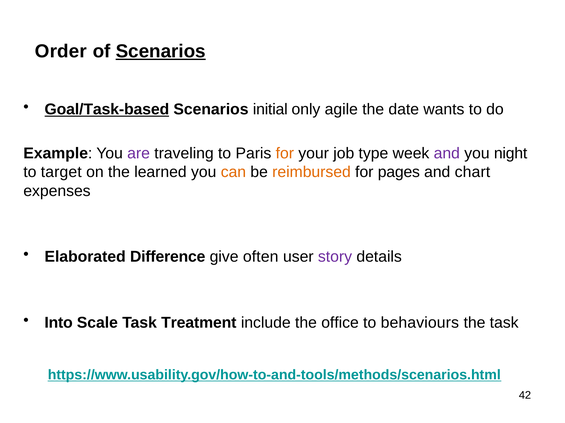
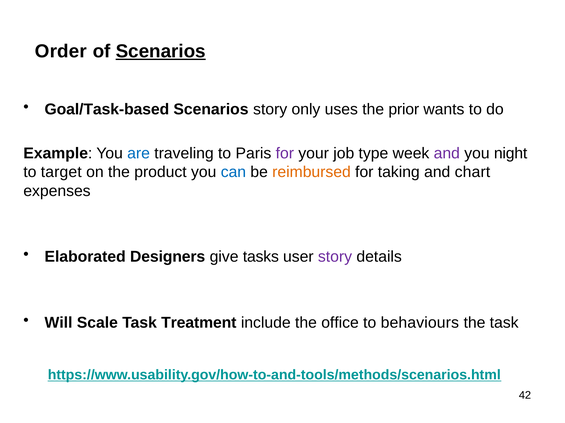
Goal/Task-based underline: present -> none (107, 110)
Scenarios initial: initial -> story (270, 110)
agile: agile -> uses (341, 110)
date: date -> prior (404, 110)
are colour: purple -> blue (139, 154)
for colour: orange -> purple (285, 154)
learned: learned -> product (160, 172)
can colour: orange -> blue (233, 172)
pages: pages -> taking (399, 172)
Difference: Difference -> Designers (168, 257)
often: often -> tasks (261, 257)
Into: Into -> Will (59, 323)
